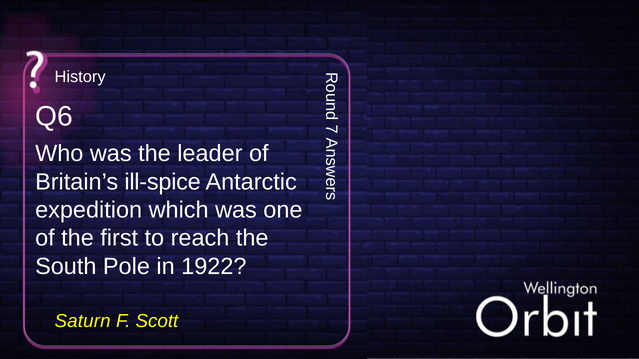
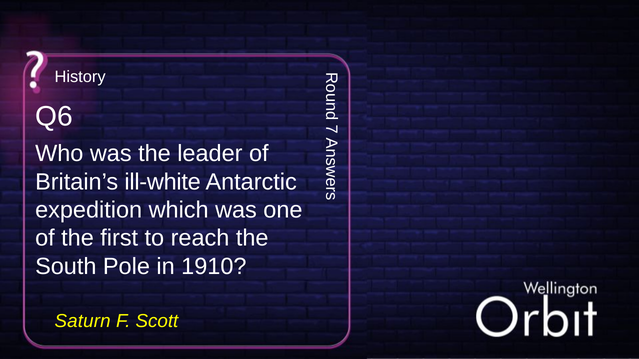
ill-spice: ill-spice -> ill-white (163, 182)
1922: 1922 -> 1910 (214, 267)
